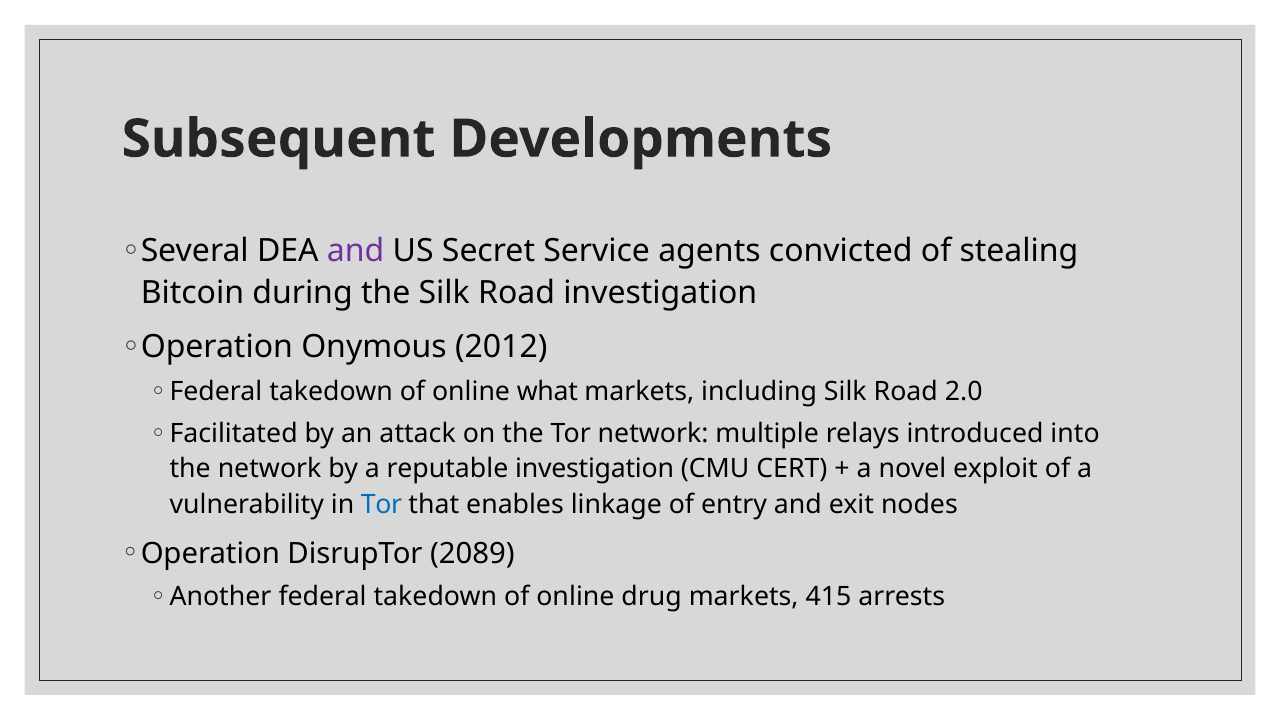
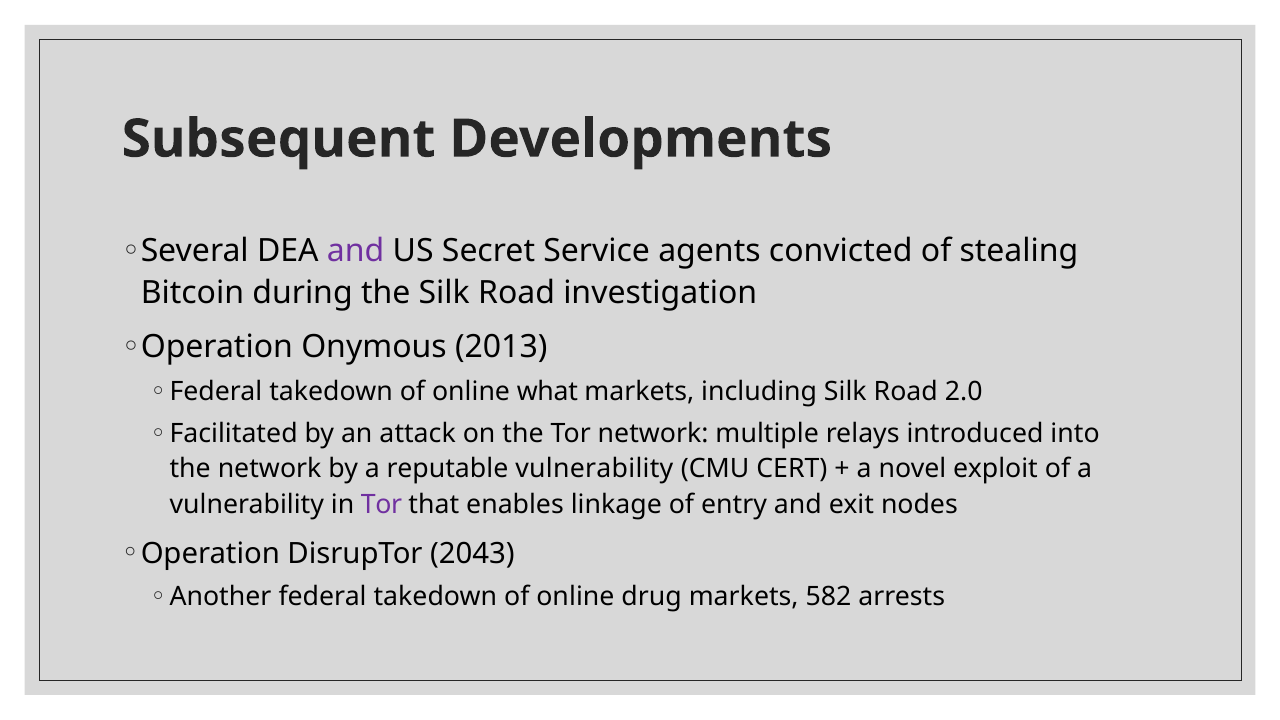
2012: 2012 -> 2013 (501, 347)
reputable investigation: investigation -> vulnerability (594, 469)
Tor colour: blue -> purple (382, 504)
2089: 2089 -> 2043 (472, 554)
415: 415 -> 582 (828, 597)
